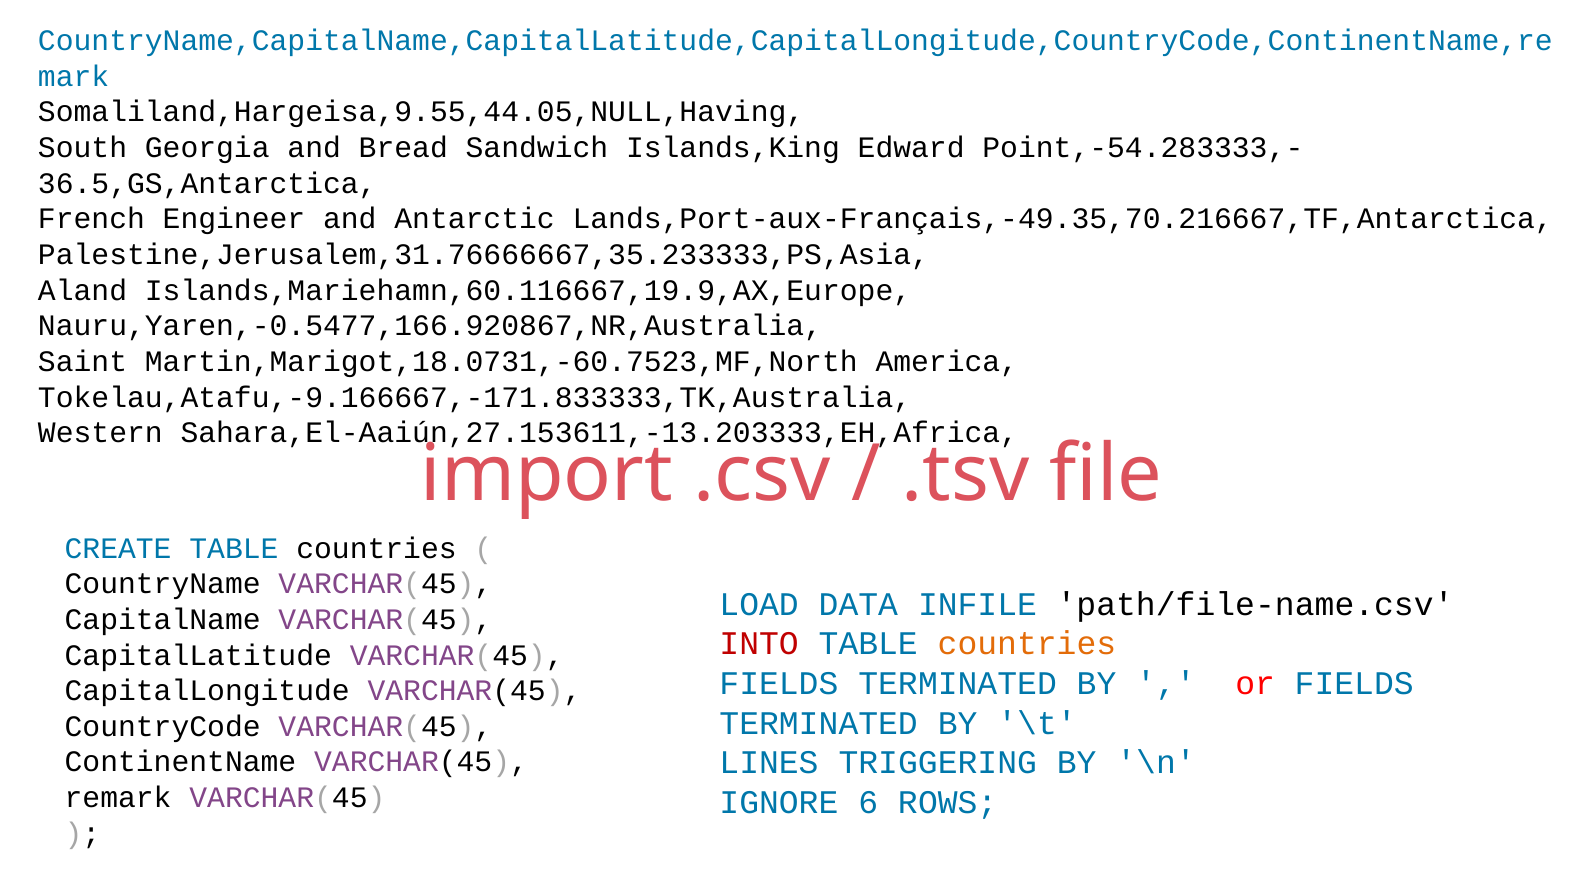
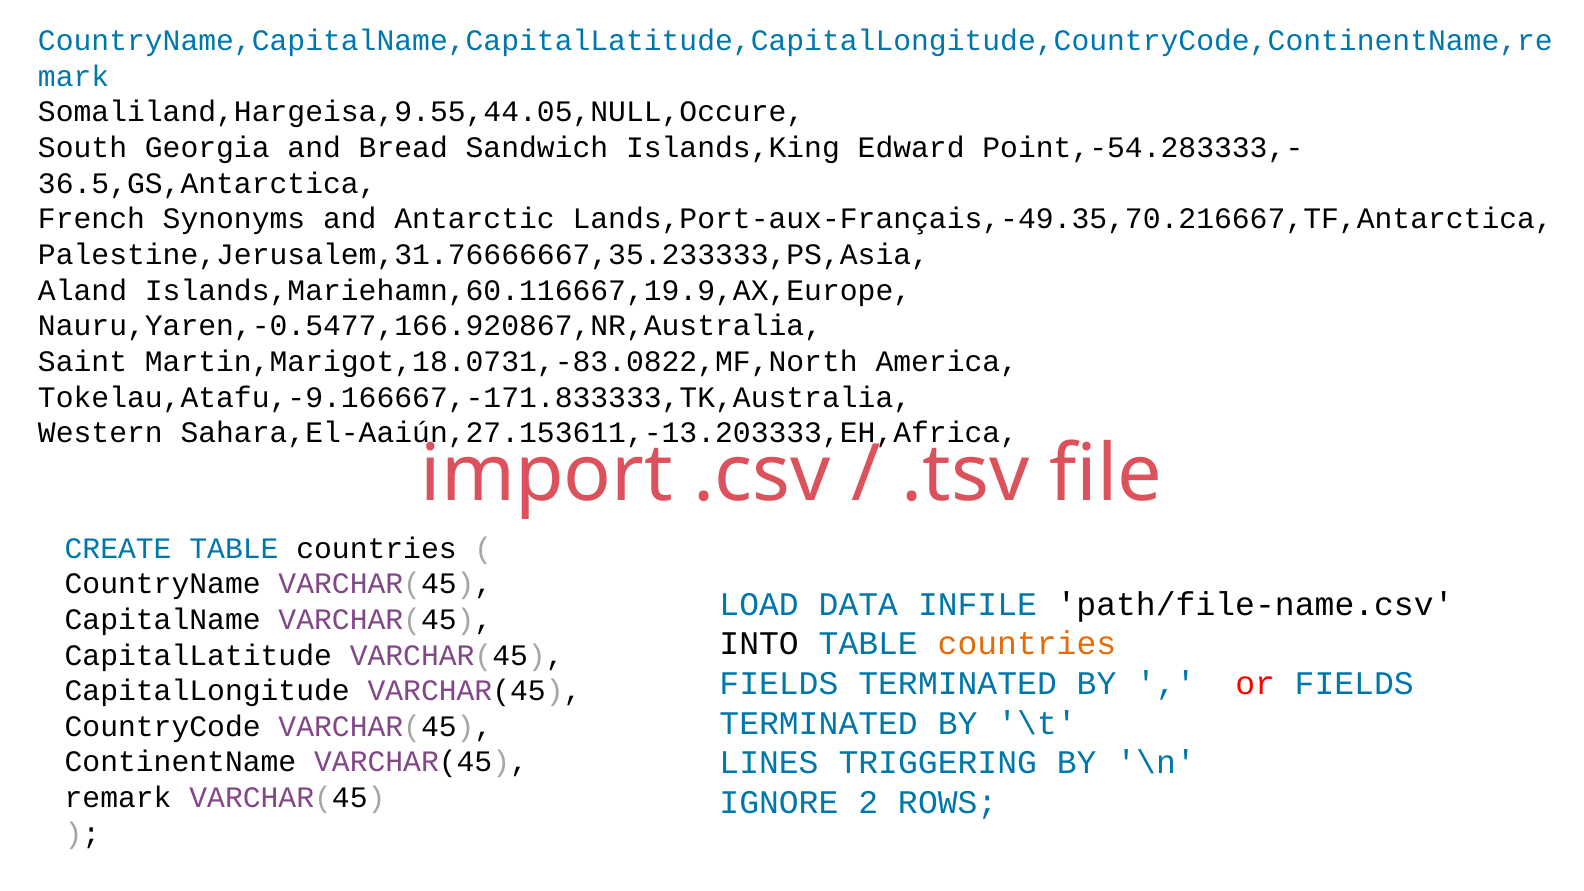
Somaliland,Hargeisa,9.55,44.05,NULL,Having: Somaliland,Hargeisa,9.55,44.05,NULL,Having -> Somaliland,Hargeisa,9.55,44.05,NULL,Occure (421, 112)
Engineer: Engineer -> Synonyms (234, 219)
Martin,Marigot,18.0731,-60.7523,MF,North: Martin,Marigot,18.0731,-60.7523,MF,North -> Martin,Marigot,18.0731,-83.0822,MF,North (501, 362)
INTO colour: red -> black (759, 644)
6: 6 -> 2 (868, 802)
